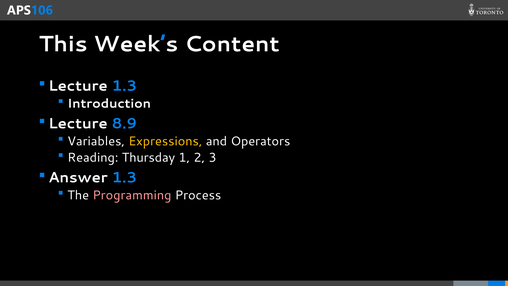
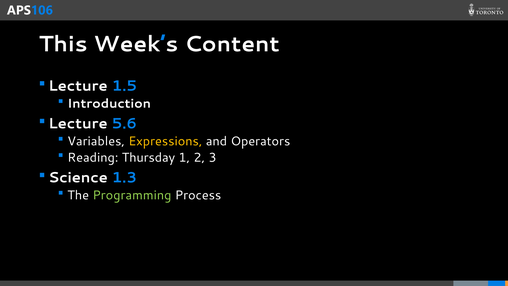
Lecture 1.3: 1.3 -> 1.5 (124, 86)
8.9: 8.9 -> 5.6 (124, 124)
Answer: Answer -> Science (78, 178)
Programming colour: pink -> light green (132, 195)
